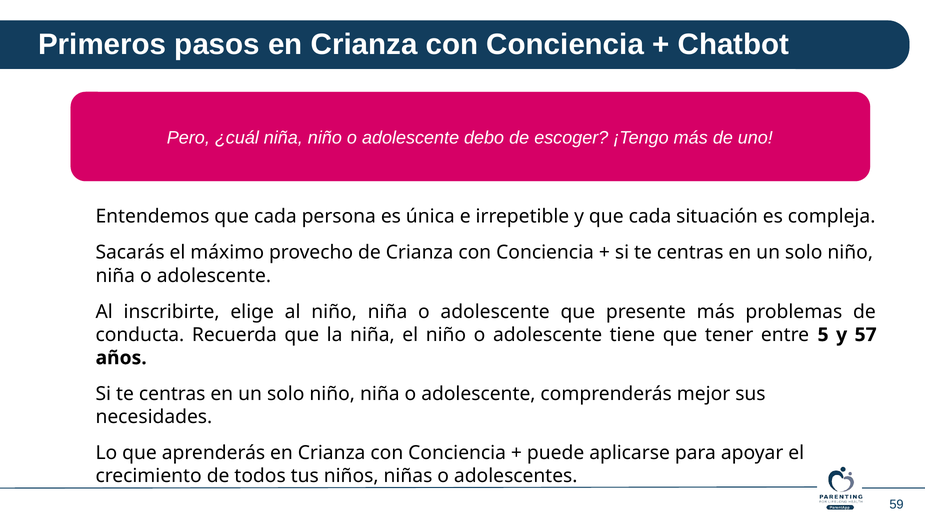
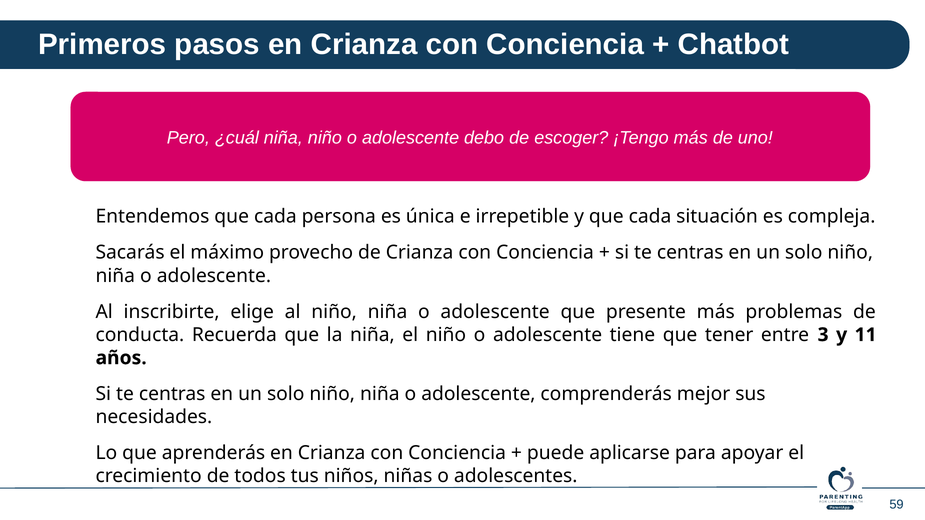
5: 5 -> 3 (823, 335)
57: 57 -> 11 (866, 335)
